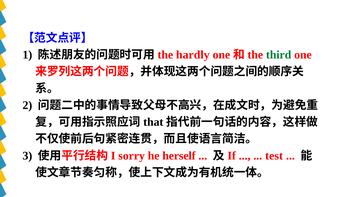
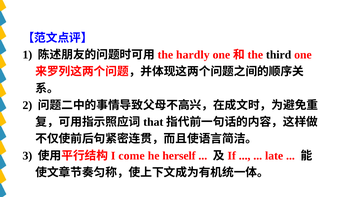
third colour: green -> black (279, 55)
sorry: sorry -> come (132, 156)
test: test -> late (274, 156)
